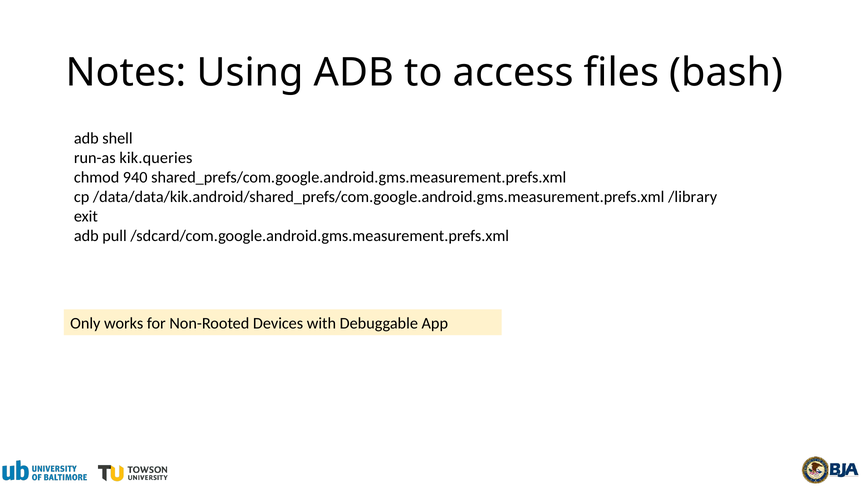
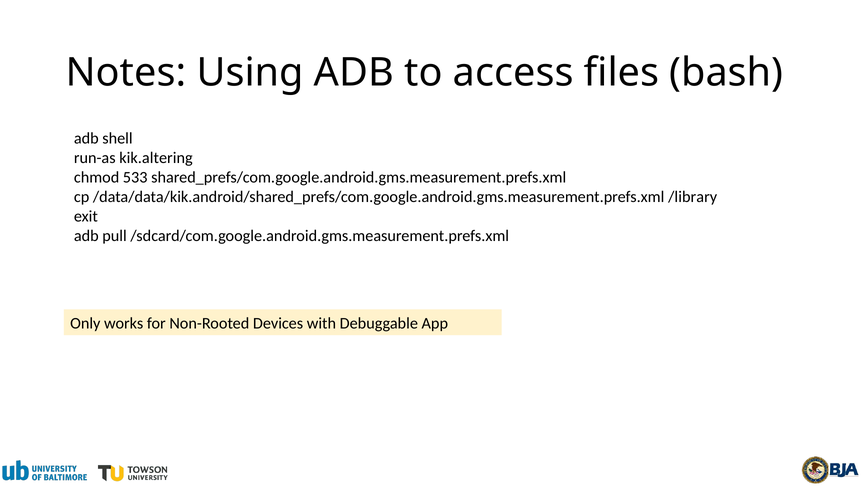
kik.queries: kik.queries -> kik.altering (156, 158)
940: 940 -> 533 (135, 177)
